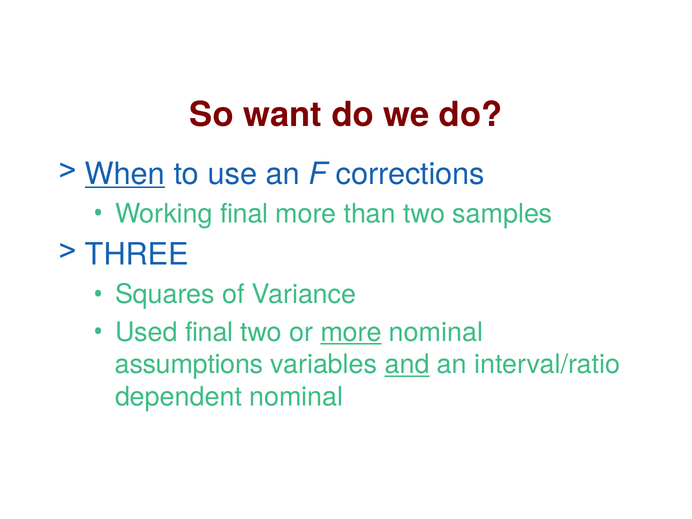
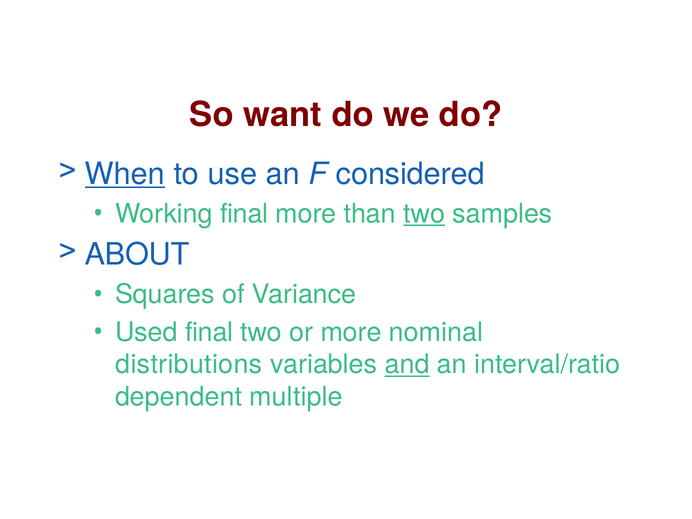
corrections: corrections -> considered (410, 174)
two underline: none -> present (424, 214)
THREE: THREE -> ABOUT (137, 255)
more underline: present -> none (351, 332)
assumptions: assumptions -> distributions (189, 365)
dependent nominal: nominal -> multiple (296, 397)
